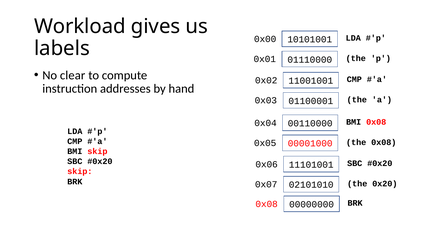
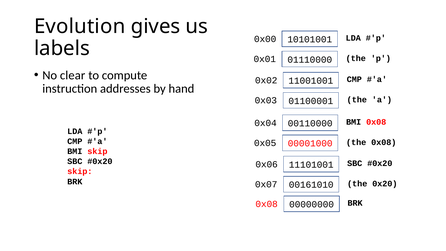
Workload: Workload -> Evolution (80, 26)
02101010: 02101010 -> 00161010 (311, 185)
